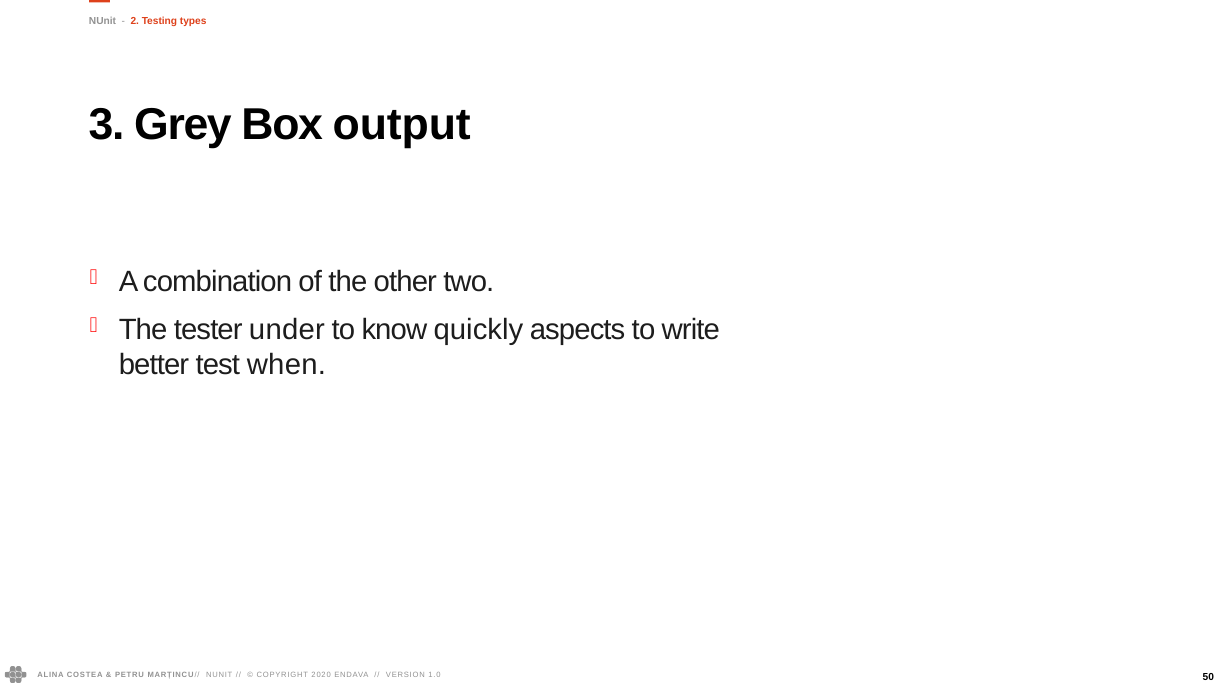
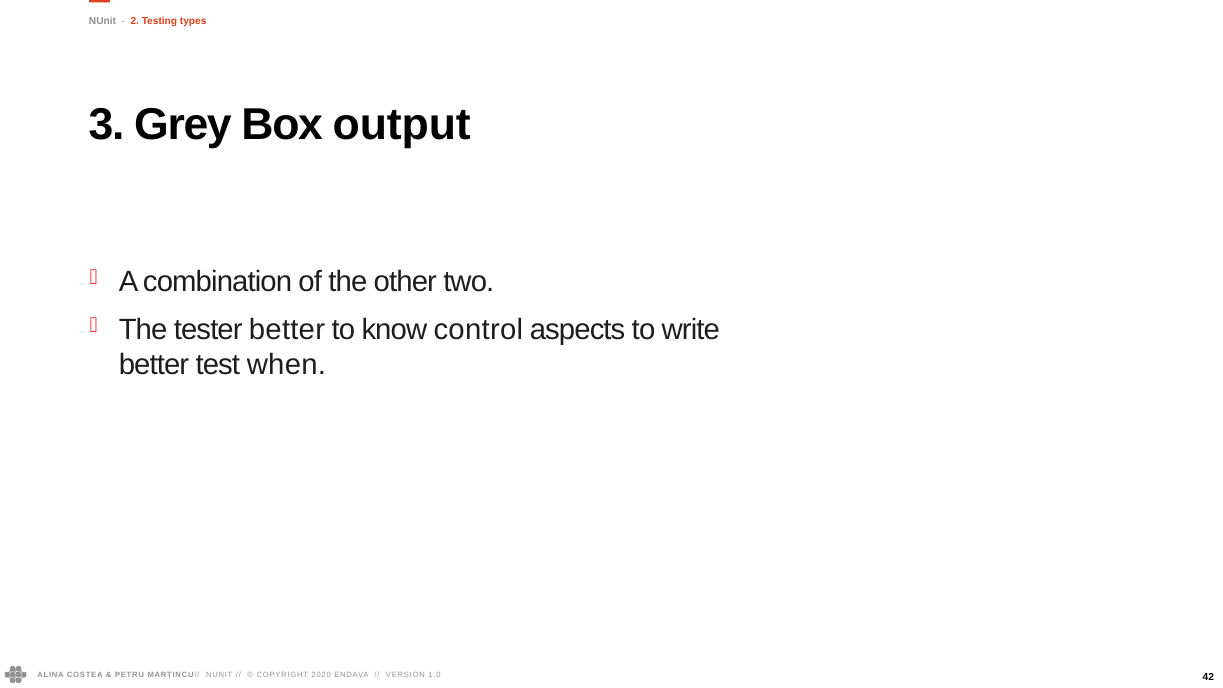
tester under: under -> better (287, 329)
quickly: quickly -> control (478, 329)
50: 50 -> 42 (1208, 677)
